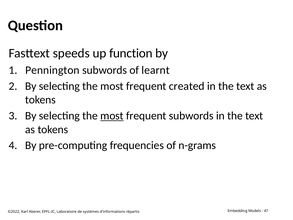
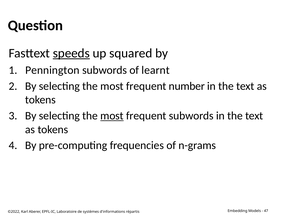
speeds underline: none -> present (71, 53)
function: function -> squared (131, 53)
created: created -> number (187, 86)
